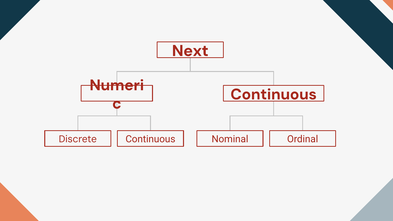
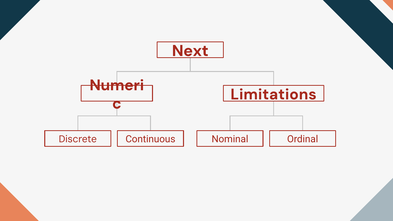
Continuous: Continuous -> Limitations (274, 94)
